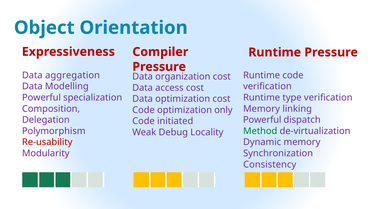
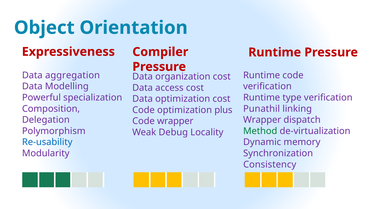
Memory: Memory -> Punathil (262, 109)
only: only -> plus (223, 110)
Powerful: Powerful -> Wrapper (262, 120)
Code initiated: initiated -> wrapper (175, 121)
Re-usability colour: red -> blue (47, 142)
